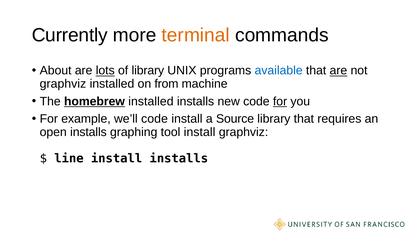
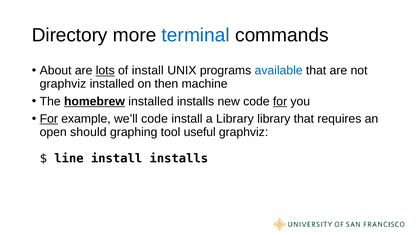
Currently: Currently -> Directory (70, 35)
terminal colour: orange -> blue (196, 35)
of library: library -> install (148, 71)
are underline: present -> none (338, 71)
from: from -> then (166, 84)
For underline: none -> present (49, 119)
a Source: Source -> Library (235, 119)
open installs: installs -> should (88, 132)
tool install: install -> useful (200, 132)
